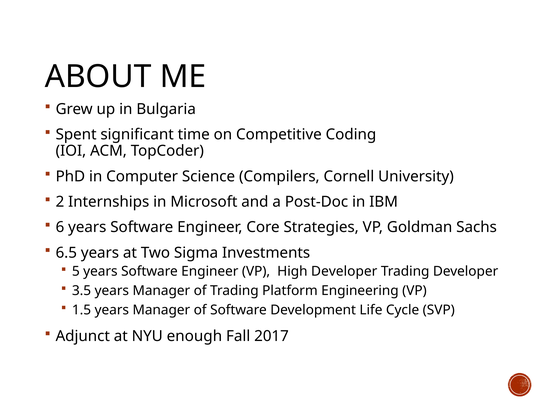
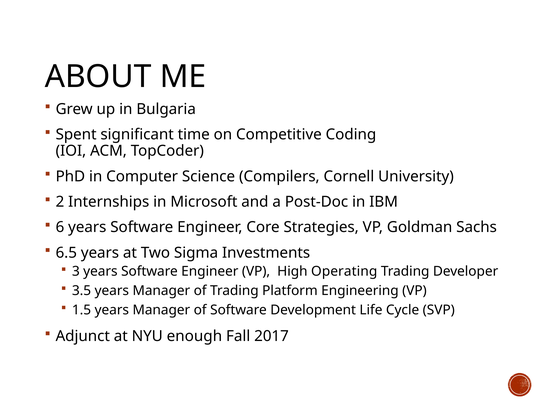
5: 5 -> 3 (76, 271)
High Developer: Developer -> Operating (344, 271)
